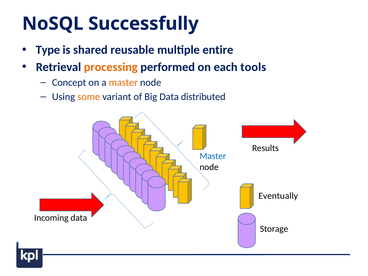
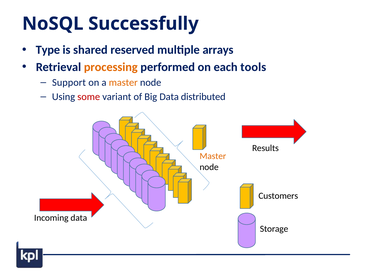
reusable: reusable -> reserved (132, 50)
entire: entire -> arrays (218, 50)
Concept: Concept -> Support (69, 82)
some colour: orange -> red (89, 97)
Master colour: blue -> orange (213, 156)
Eventually: Eventually -> Customers (278, 196)
